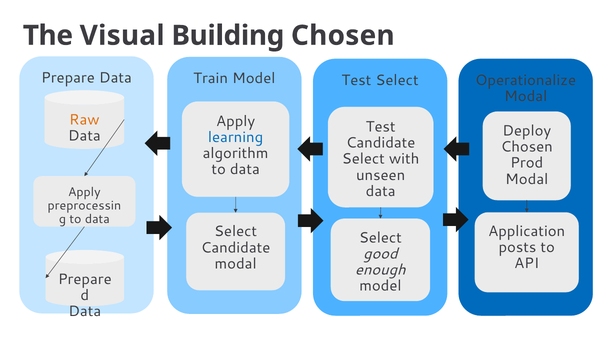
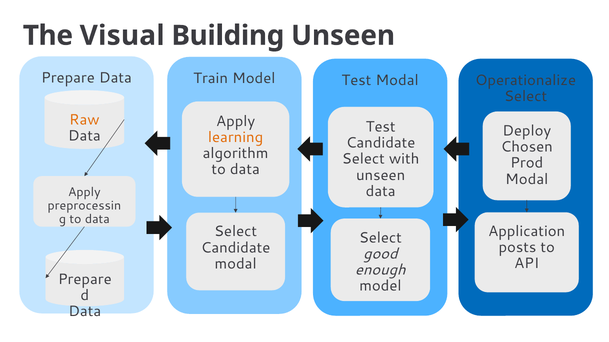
Building Chosen: Chosen -> Unseen (343, 36)
Test Select: Select -> Modal (397, 80)
Modal: Modal -> Select (526, 97)
learning colour: blue -> orange (236, 137)
